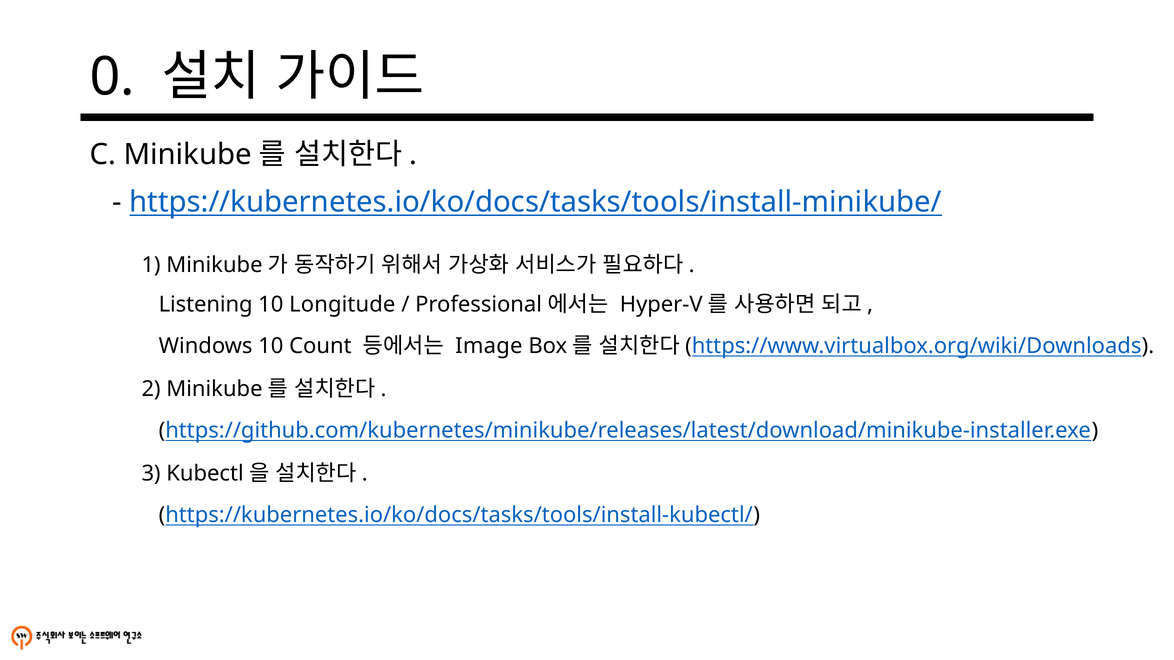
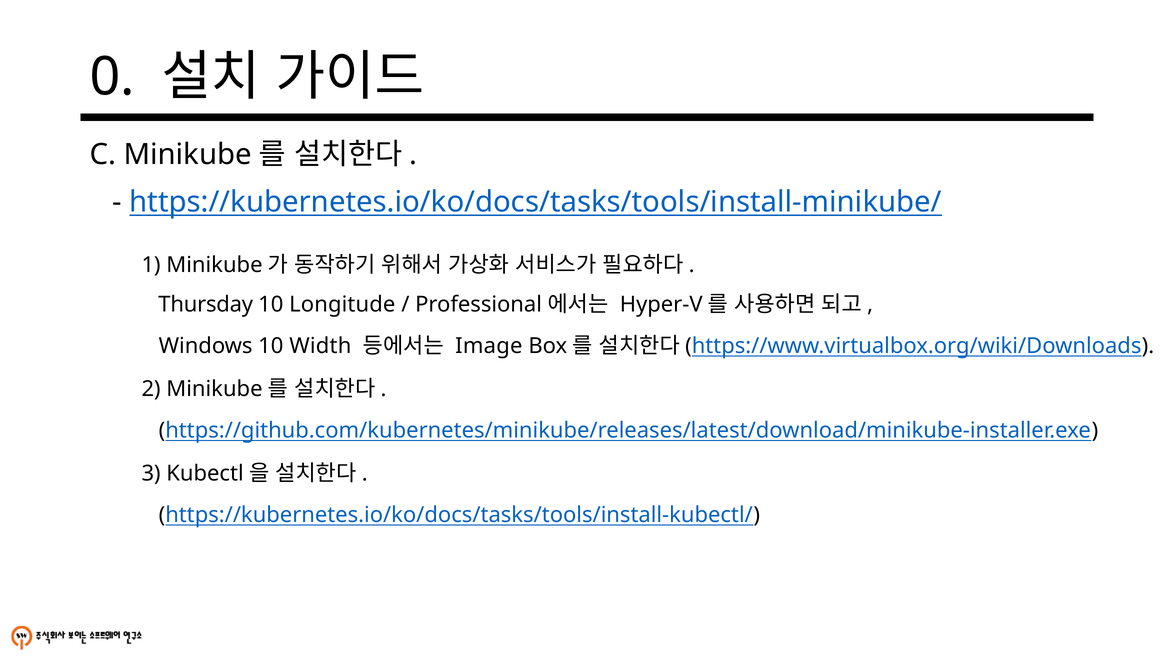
Listening: Listening -> Thursday (206, 305)
Count: Count -> Width (320, 346)
